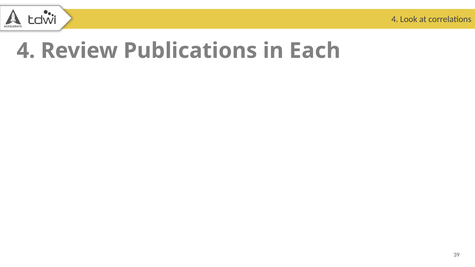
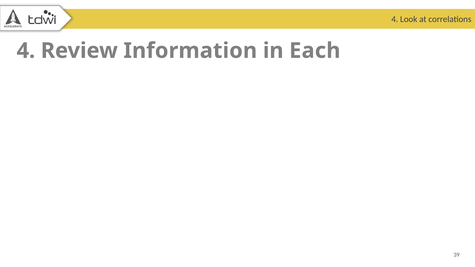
Publications: Publications -> Information (190, 51)
